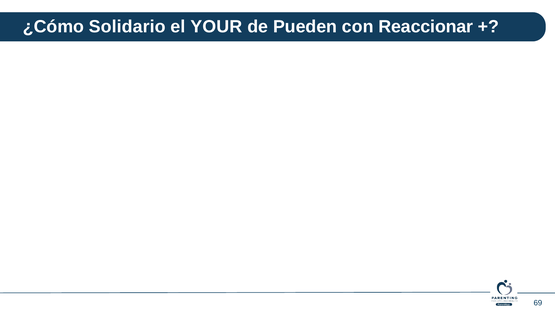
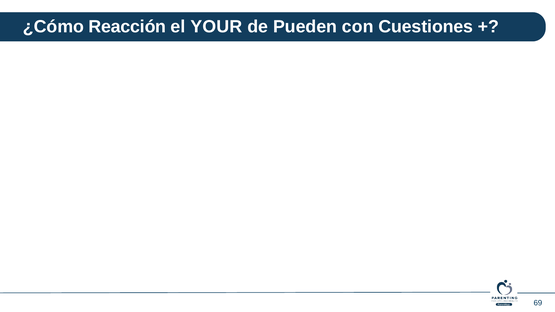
Solidario: Solidario -> Reacción (127, 27)
Reaccionar: Reaccionar -> Cuestiones (426, 27)
